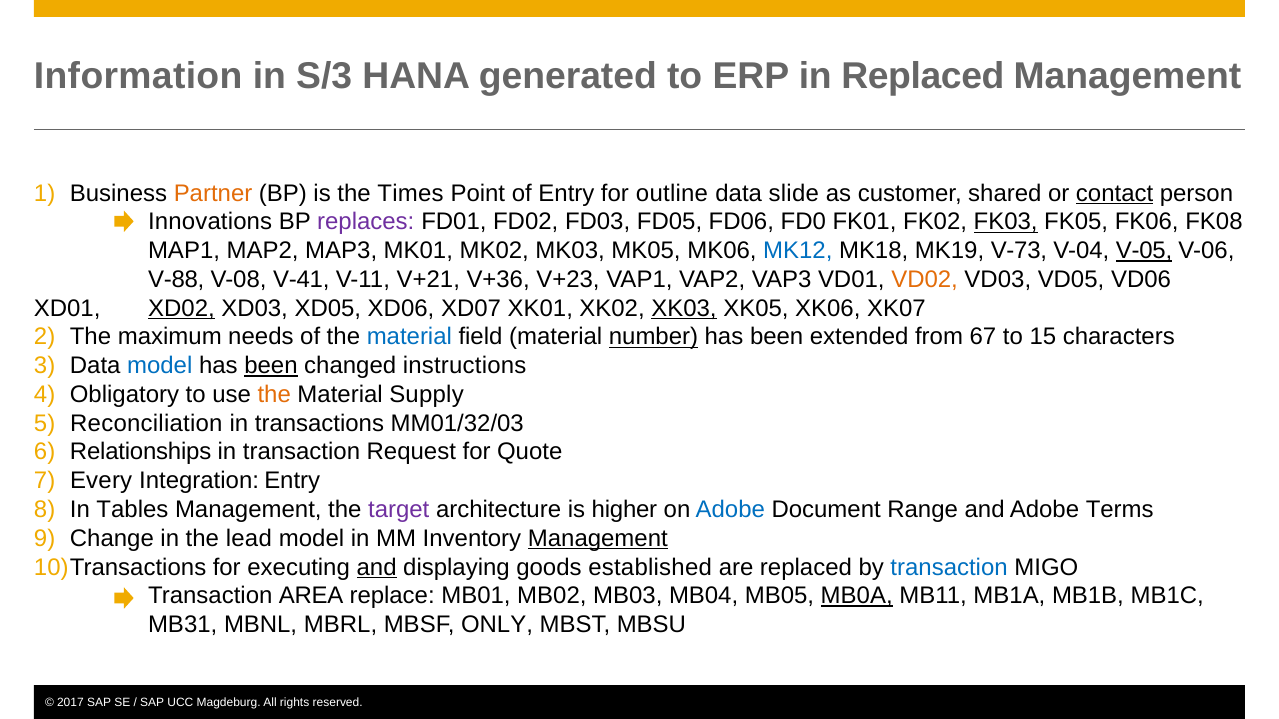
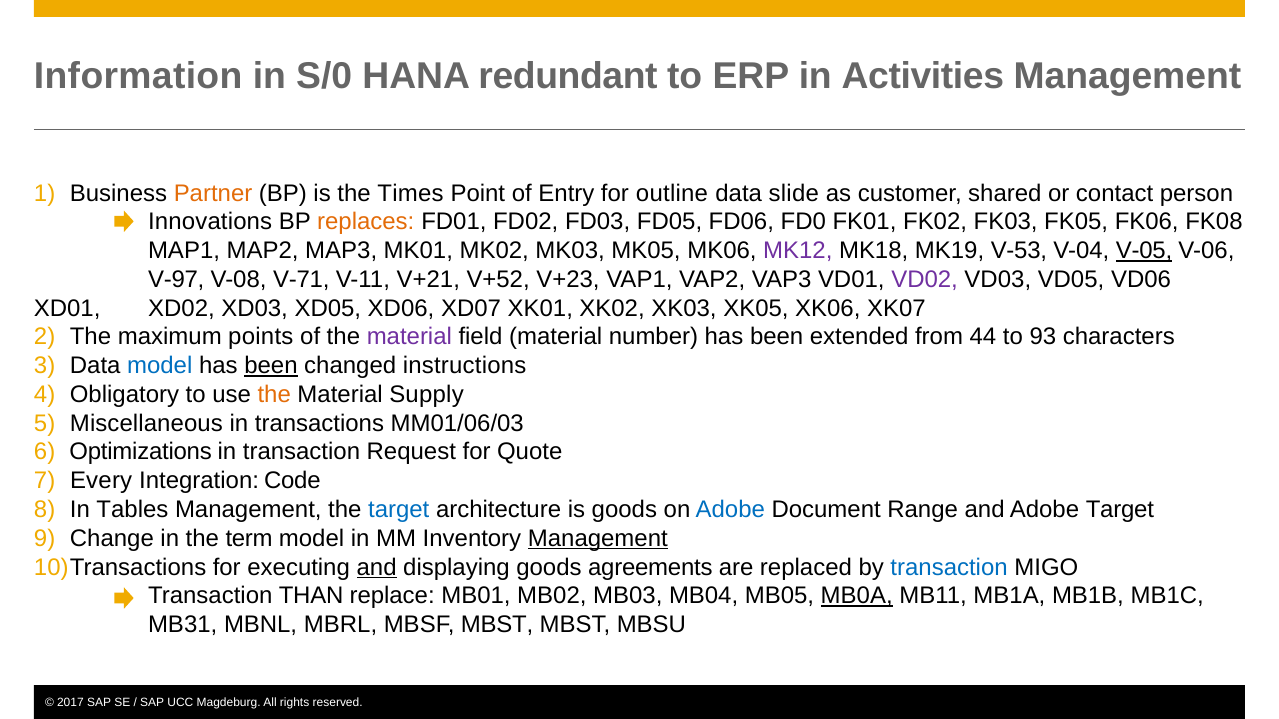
S/3: S/3 -> S/0 (324, 76)
generated: generated -> redundant (568, 76)
in Replaced: Replaced -> Activities (923, 76)
contact underline: present -> none (1115, 193)
replaces colour: purple -> orange (366, 222)
FK03 underline: present -> none (1006, 222)
MK12 colour: blue -> purple (798, 251)
V-73: V-73 -> V-53 (1019, 251)
V-88: V-88 -> V-97 (176, 280)
V-41: V-41 -> V-71 (301, 280)
V+36: V+36 -> V+52 (498, 280)
VD02 colour: orange -> purple (925, 280)
XD02 underline: present -> none (181, 308)
XK03 underline: present -> none (684, 308)
needs: needs -> points (261, 337)
material colour: blue -> purple (409, 337)
number underline: present -> none (653, 337)
67: 67 -> 44 (983, 337)
15: 15 -> 93 (1043, 337)
Reconciliation: Reconciliation -> Miscellaneous (146, 424)
MM01/32/03: MM01/32/03 -> MM01/06/03 (457, 424)
Relationships: Relationships -> Optimizations (141, 452)
Integration Entry: Entry -> Code (292, 481)
target colour: purple -> blue (399, 510)
is higher: higher -> goods (624, 510)
Adobe Terms: Terms -> Target (1120, 510)
lead: lead -> term (249, 539)
established: established -> agreements (650, 567)
AREA: AREA -> THAN (311, 596)
MBSF ONLY: ONLY -> MBST (497, 625)
